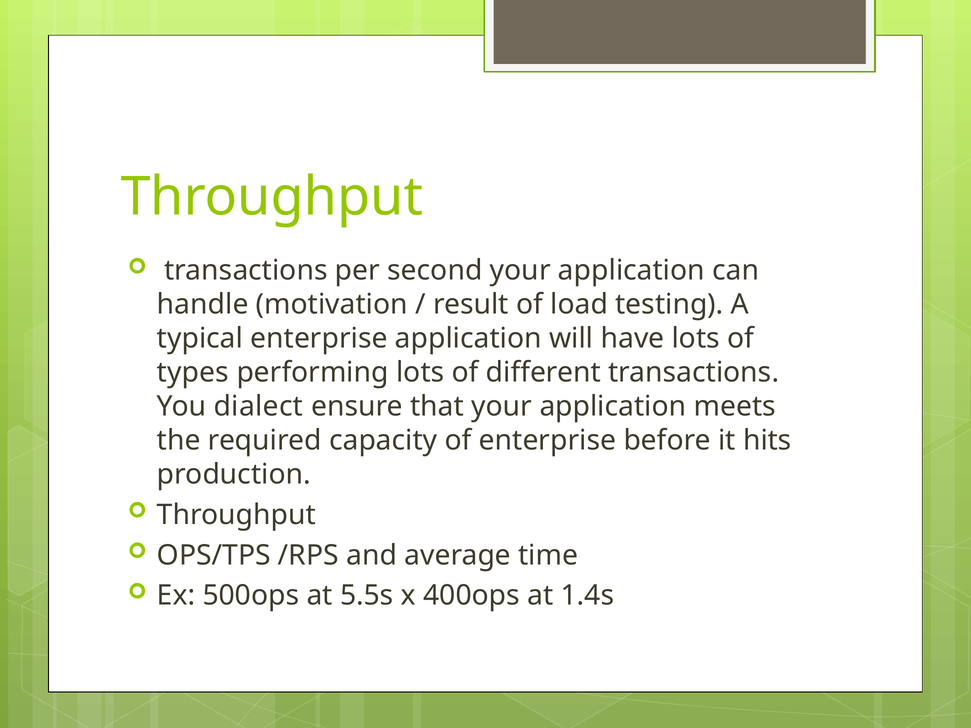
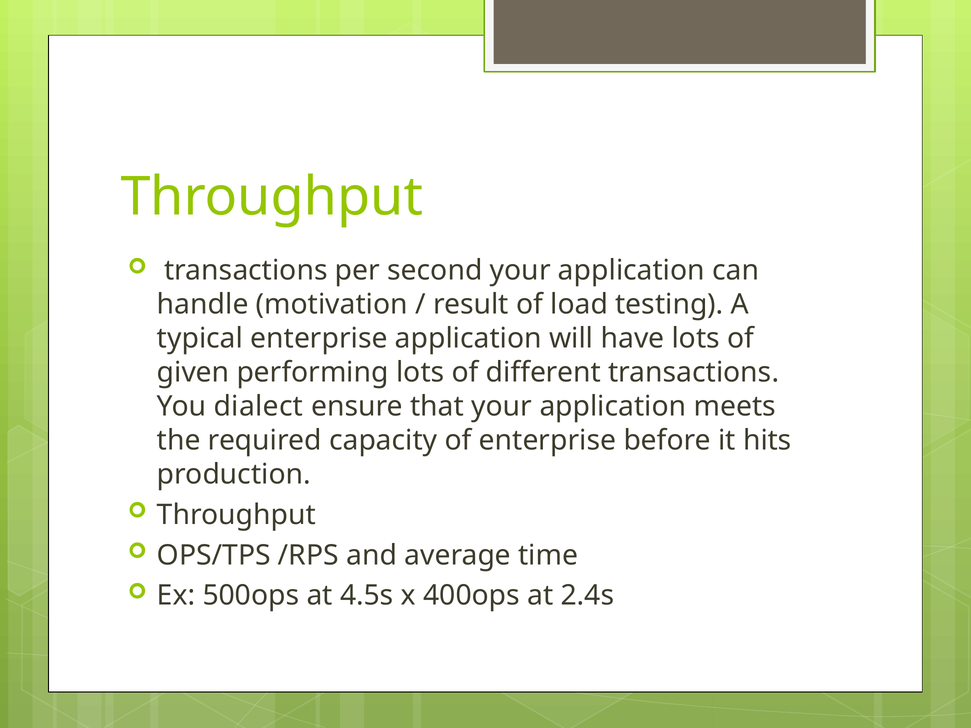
types: types -> given (193, 373)
5.5s: 5.5s -> 4.5s (367, 596)
1.4s: 1.4s -> 2.4s (587, 596)
